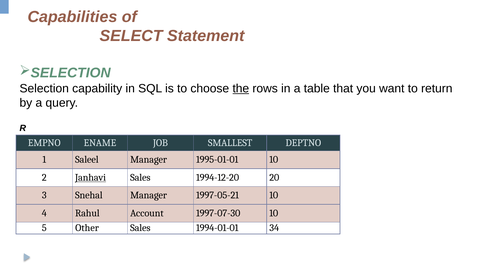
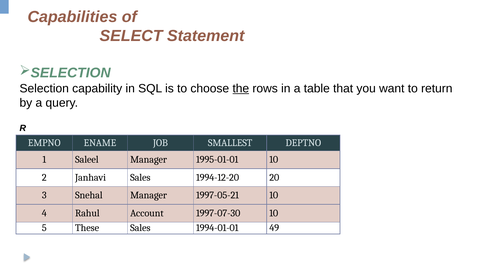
Janhavi underline: present -> none (91, 178)
Other: Other -> These (87, 228)
34: 34 -> 49 (274, 228)
